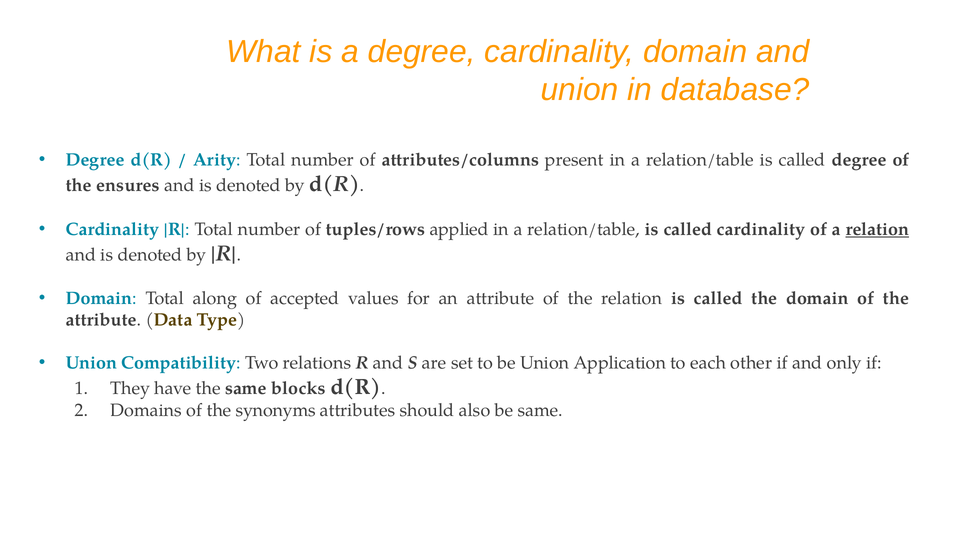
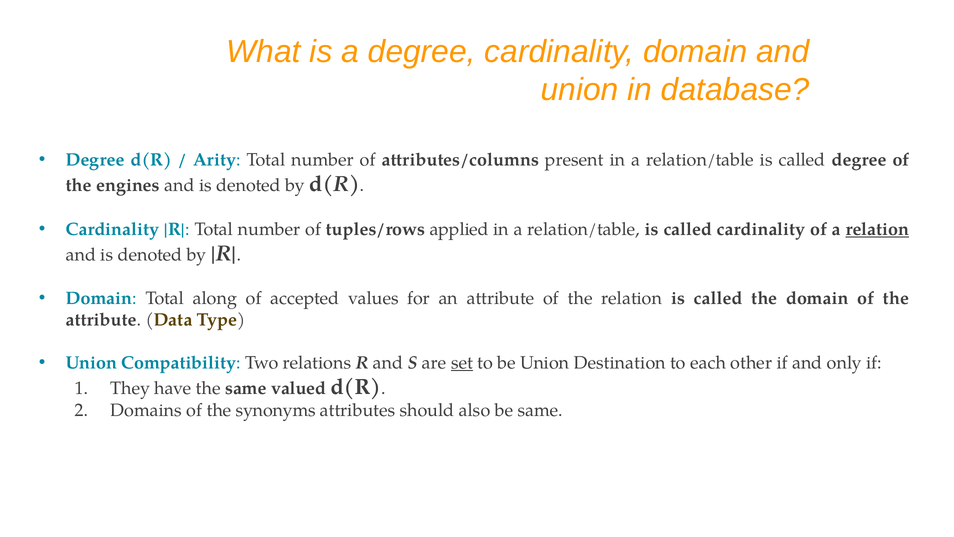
ensures: ensures -> engines (128, 185)
set underline: none -> present (462, 363)
Application: Application -> Destination (620, 363)
blocks: blocks -> valued (299, 388)
